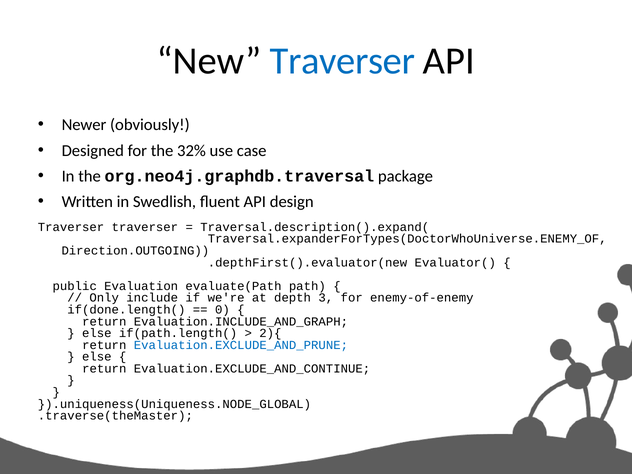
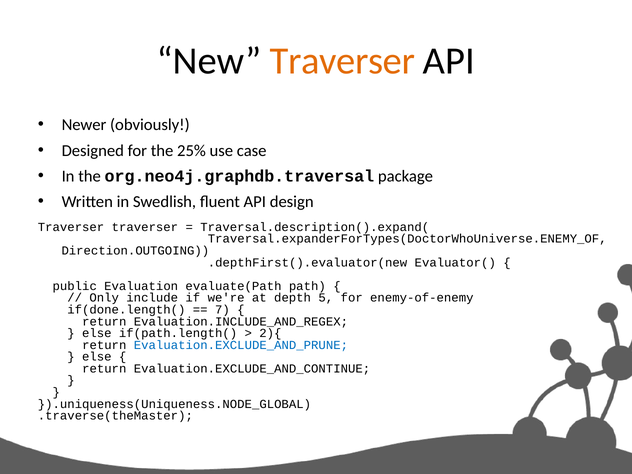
Traverser colour: blue -> orange (342, 61)
32%: 32% -> 25% (191, 151)
3: 3 -> 5 (326, 298)
0: 0 -> 7 (222, 310)
Evaluation.INCLUDE_AND_GRAPH: Evaluation.INCLUDE_AND_GRAPH -> Evaluation.INCLUDE_AND_REGEX (241, 321)
